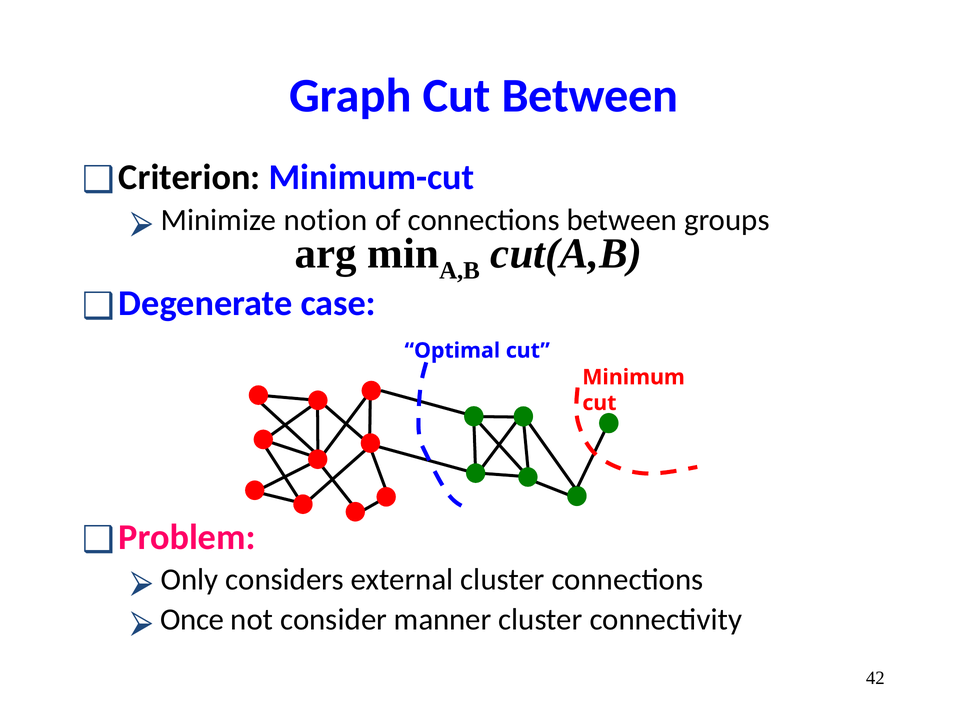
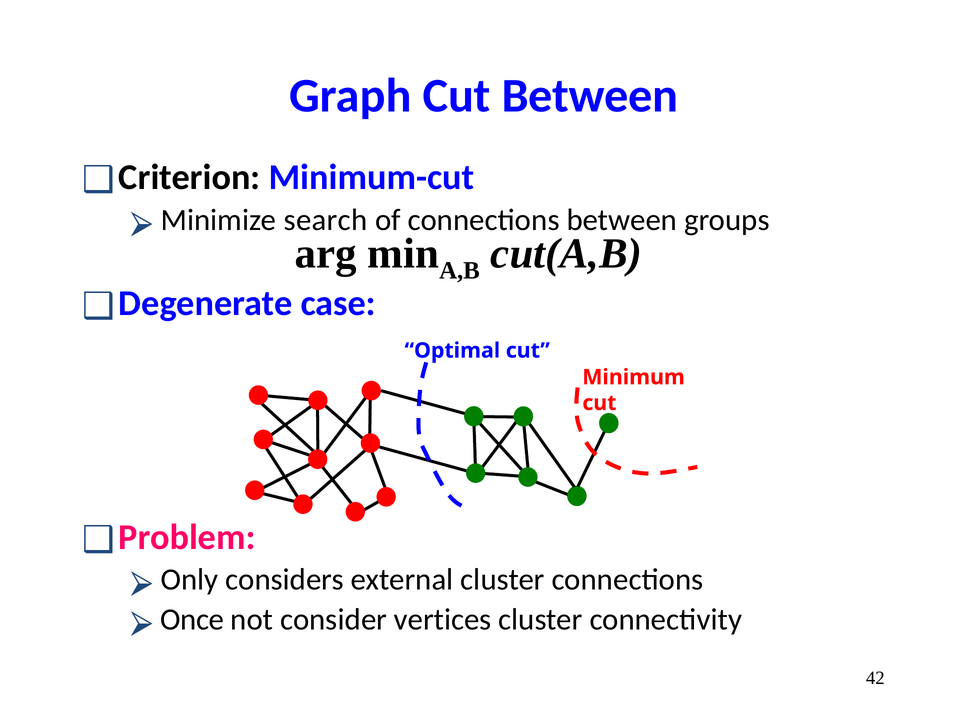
notion: notion -> search (325, 220)
manner: manner -> vertices (443, 620)
